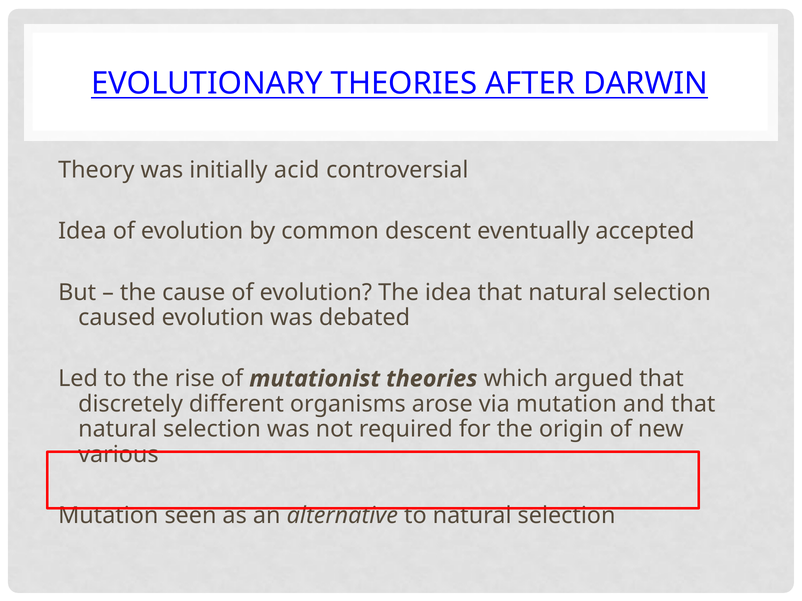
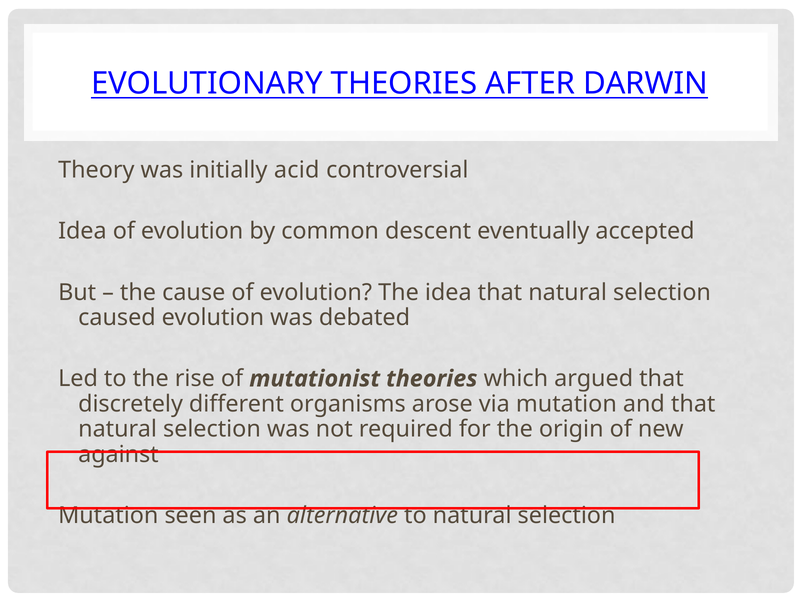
various: various -> against (118, 455)
